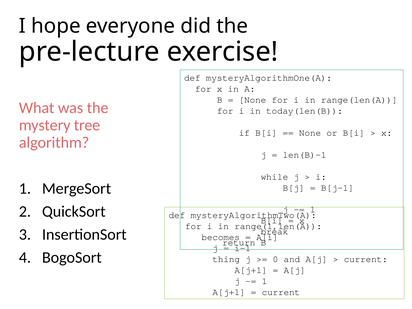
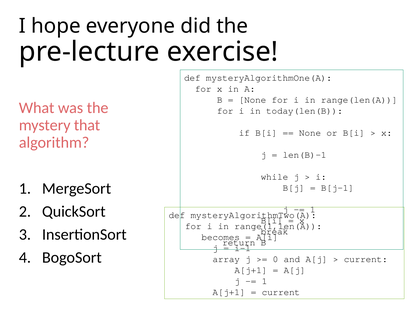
tree: tree -> that (87, 125)
thing: thing -> array (226, 259)
